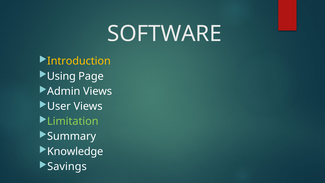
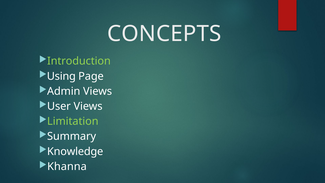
SOFTWARE: SOFTWARE -> CONCEPTS (164, 34)
Introduction colour: yellow -> light green (79, 61)
Savings: Savings -> Khanna (67, 166)
